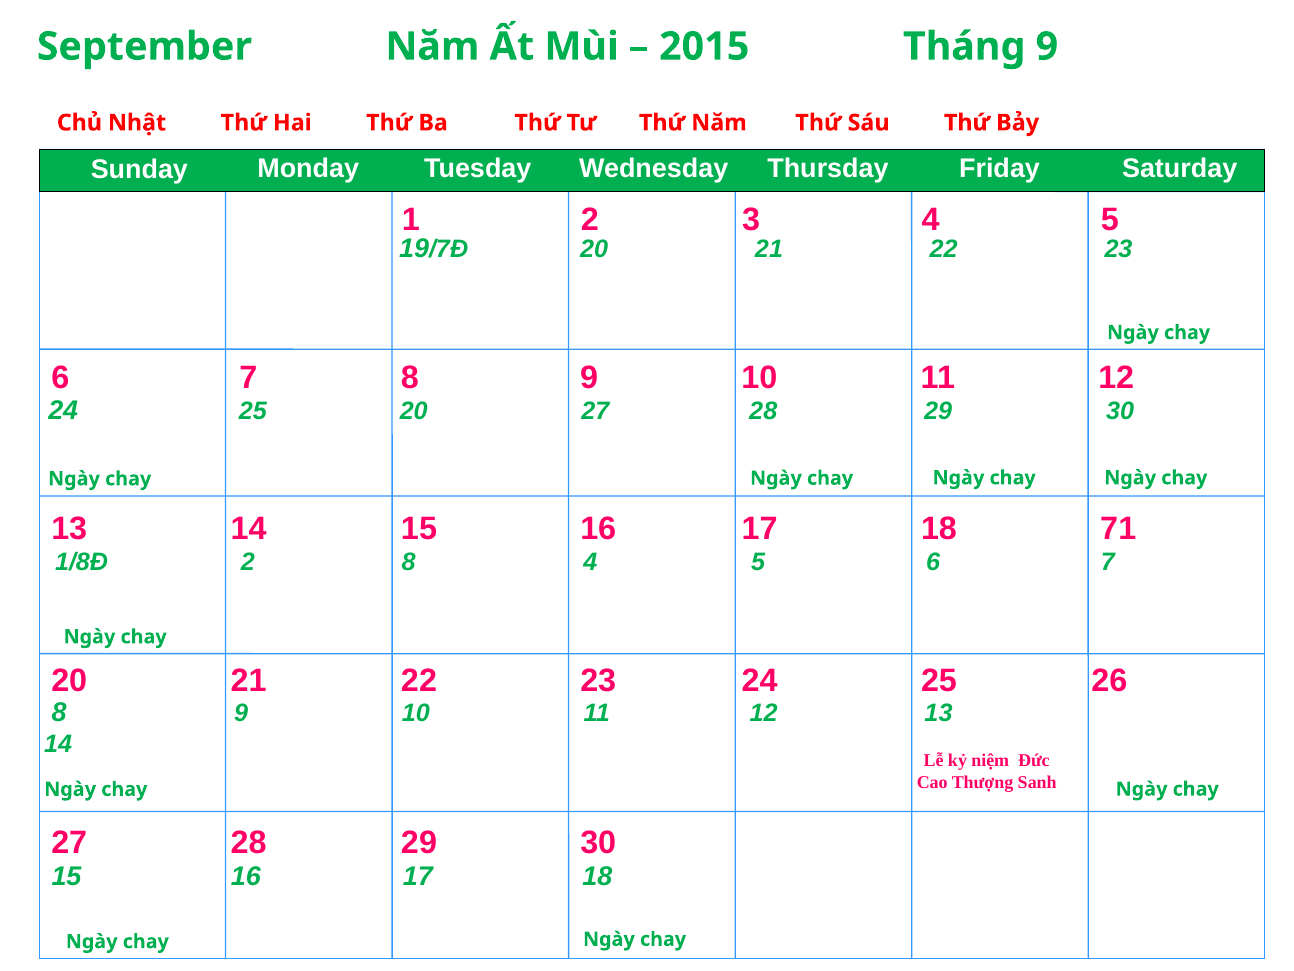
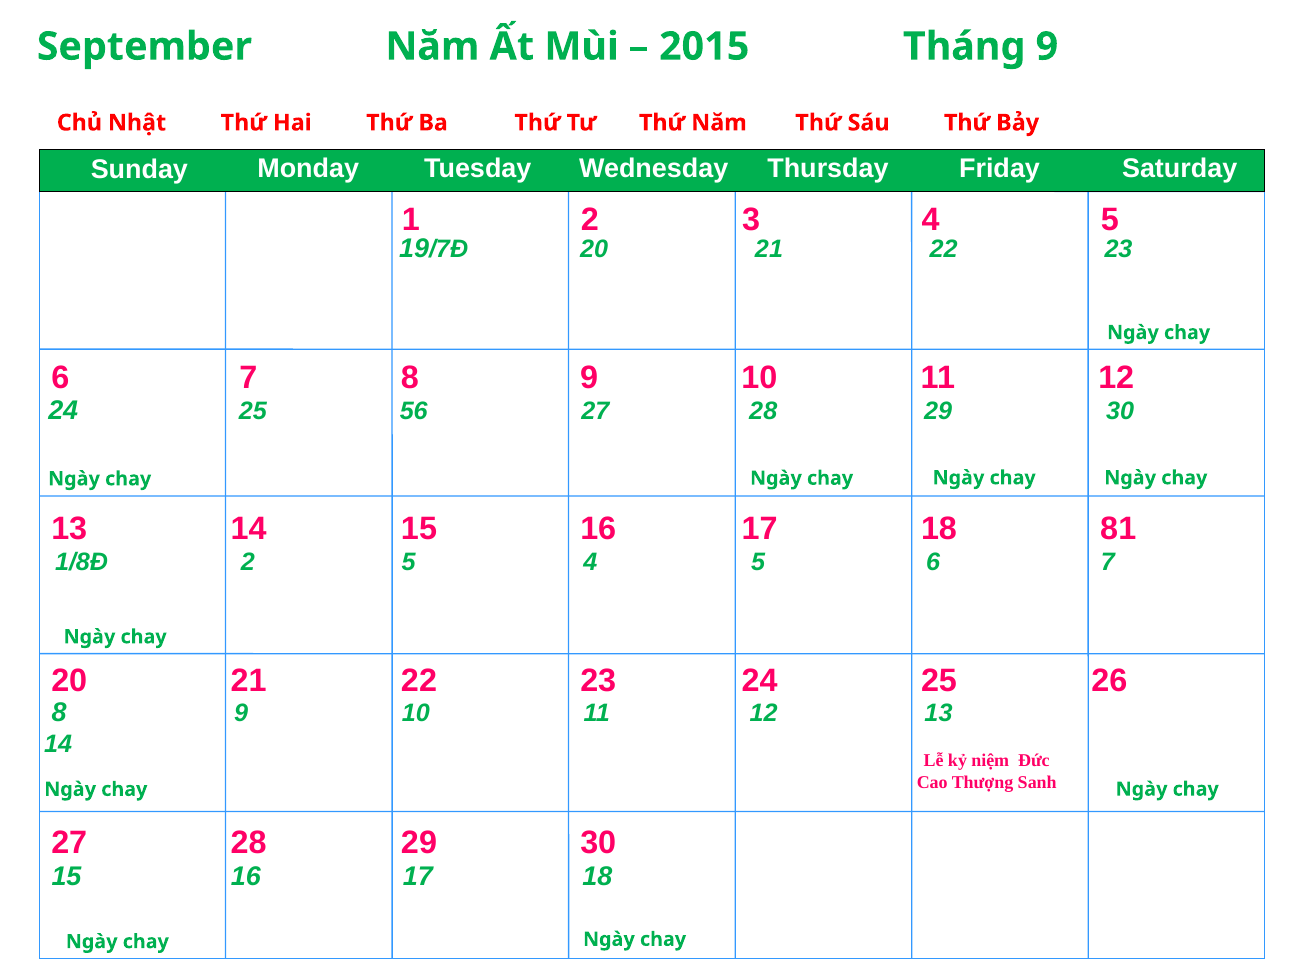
25 20: 20 -> 56 (414, 411)
71: 71 -> 81 (1118, 529)
2 8: 8 -> 5 (409, 562)
